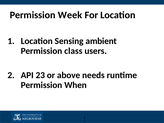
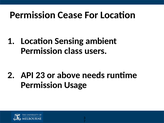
Week: Week -> Cease (70, 15)
When: When -> Usage (76, 85)
